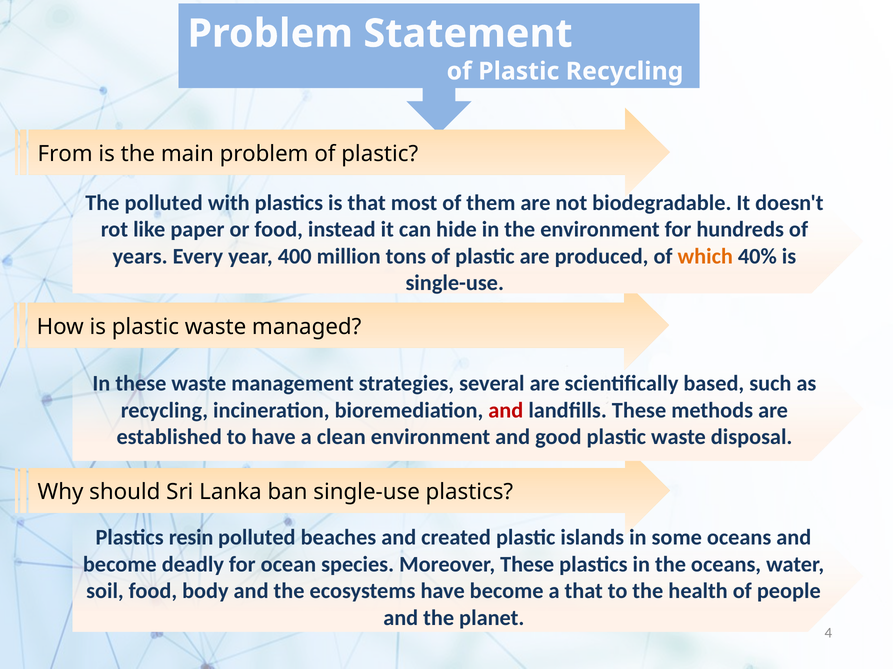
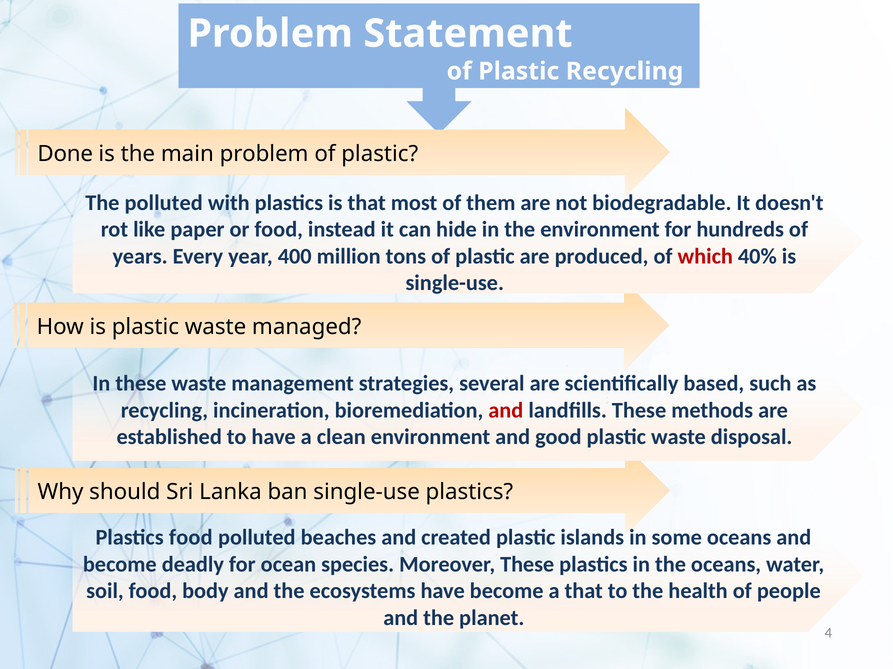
From: From -> Done (65, 154)
which colour: orange -> red (705, 256)
Plastics resin: resin -> food (191, 538)
